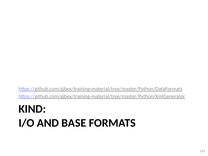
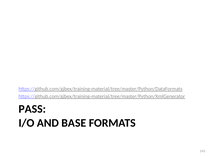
KIND: KIND -> PASS (32, 109)
